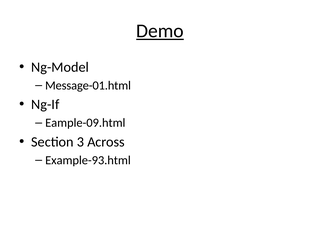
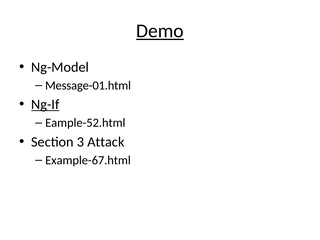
Ng-If underline: none -> present (45, 104)
Eample-09.html: Eample-09.html -> Eample-52.html (85, 123)
Across: Across -> Attack (106, 142)
Example-93.html: Example-93.html -> Example-67.html (88, 160)
